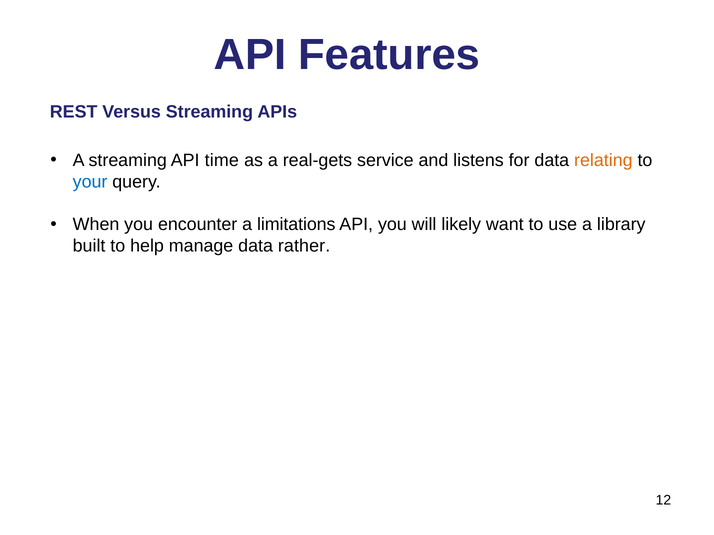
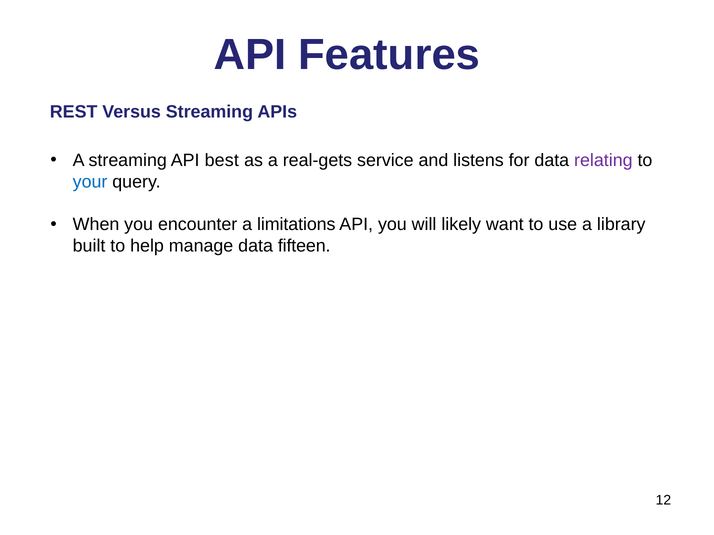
time: time -> best (222, 161)
relating colour: orange -> purple (603, 161)
rather: rather -> fifteen (304, 246)
